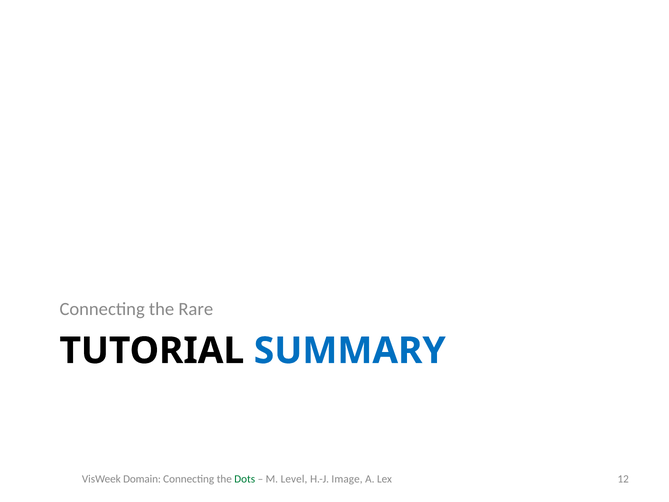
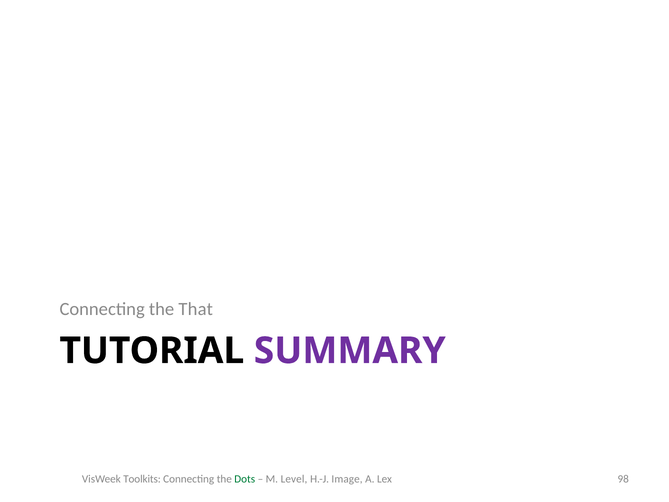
Rare: Rare -> That (196, 309)
SUMMARY colour: blue -> purple (350, 351)
Domain: Domain -> Toolkits (142, 479)
12: 12 -> 98 (623, 479)
